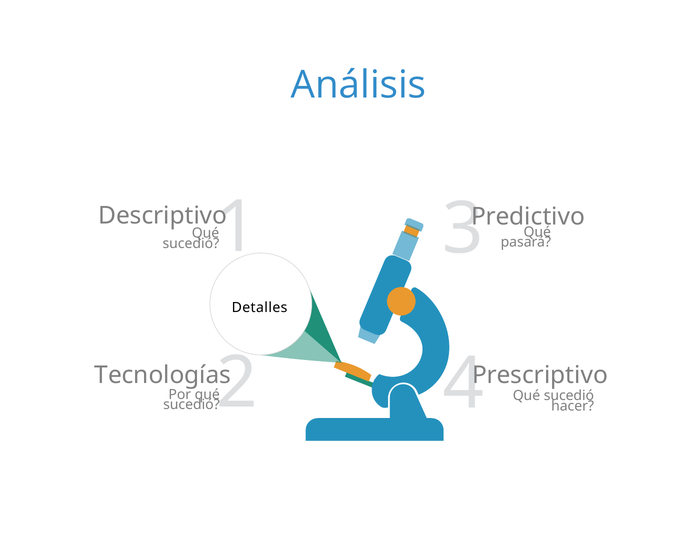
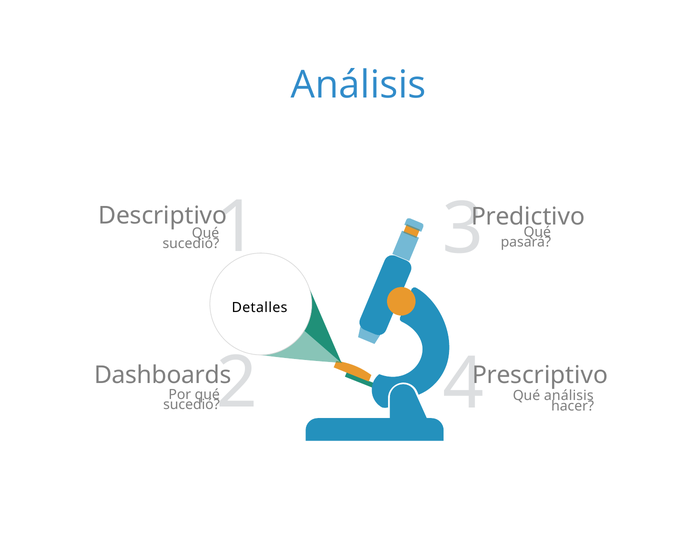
Tecnologías: Tecnologías -> Dashboards (163, 375)
sucedió: sucedió -> análisis (569, 396)
